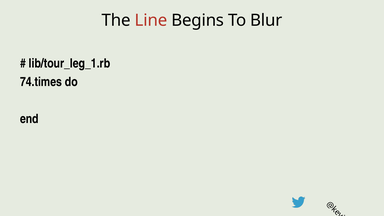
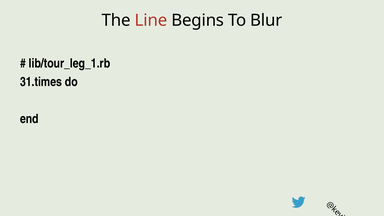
74.times: 74.times -> 31.times (41, 82)
